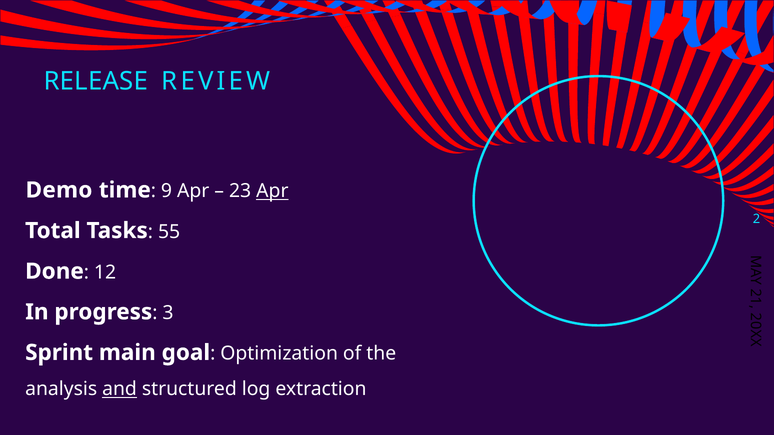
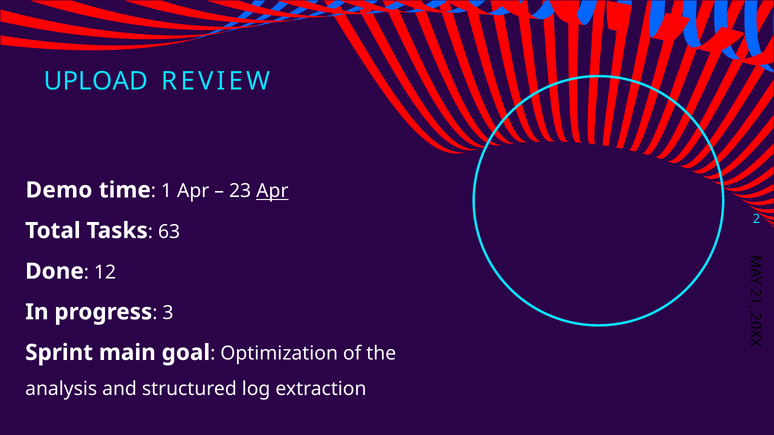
RELEASE: RELEASE -> UPLOAD (96, 81)
time 9: 9 -> 1 (167, 191)
55: 55 -> 63 (169, 232)
and underline: present -> none (120, 389)
